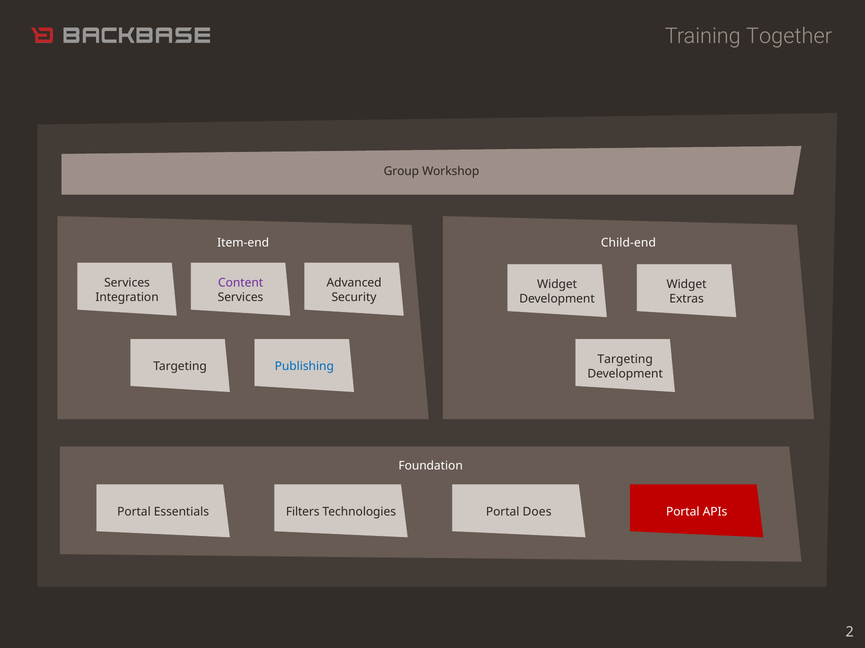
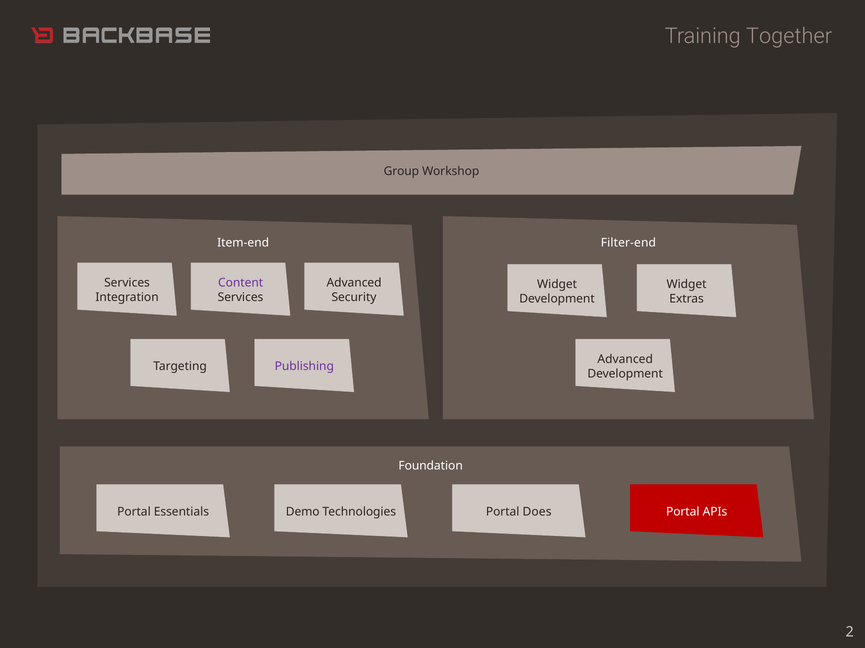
Child-end: Child-end -> Filter-end (628, 243)
Targeting: Targeting -> Advanced (625, 360)
Publishing colour: blue -> purple (304, 367)
Filters: Filters -> Demo (303, 512)
